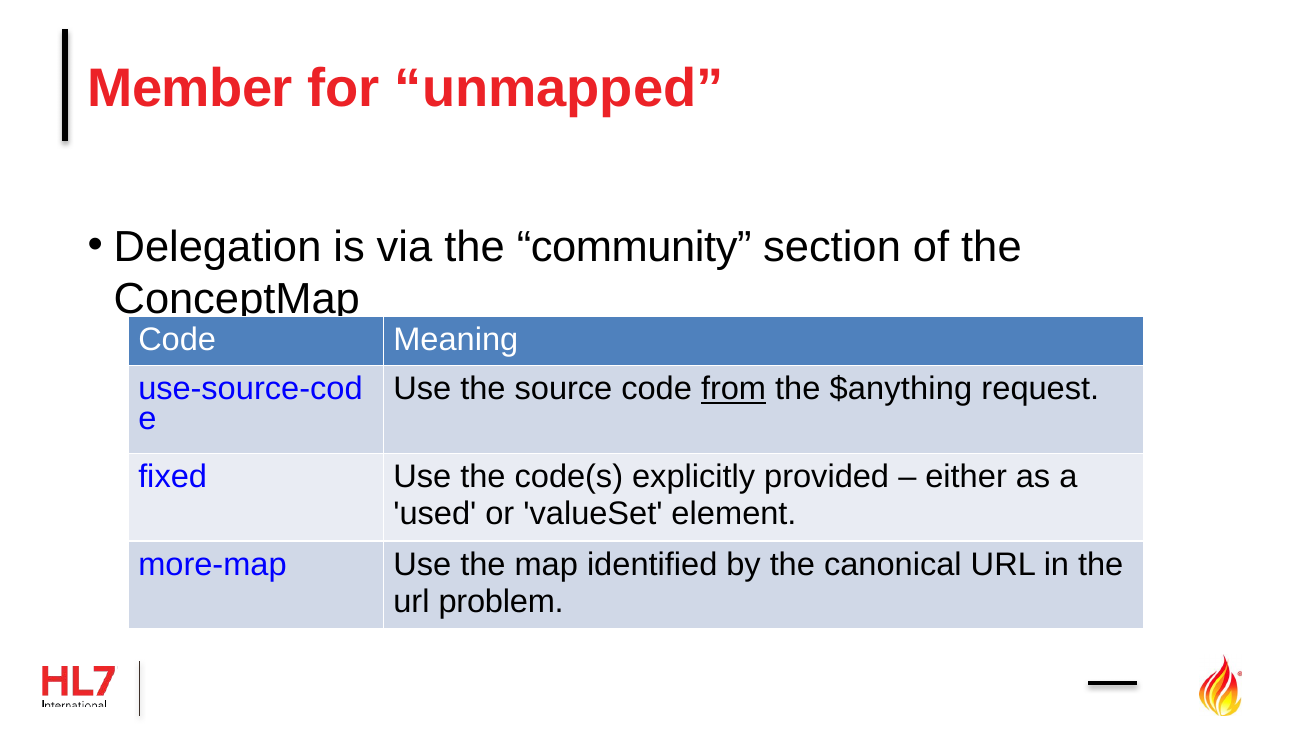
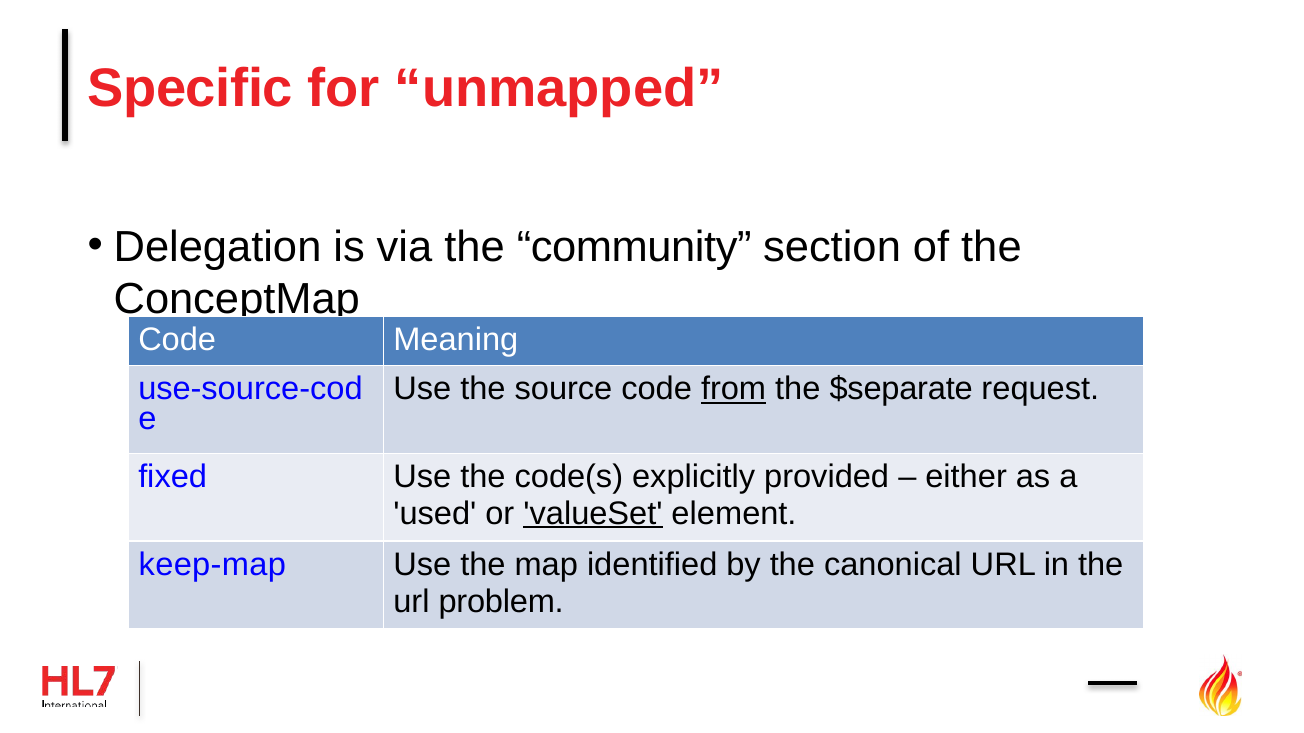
Member: Member -> Specific (190, 89)
$anything: $anything -> $separate (901, 389)
valueSet underline: none -> present (593, 514)
more-map: more-map -> keep-map (212, 565)
